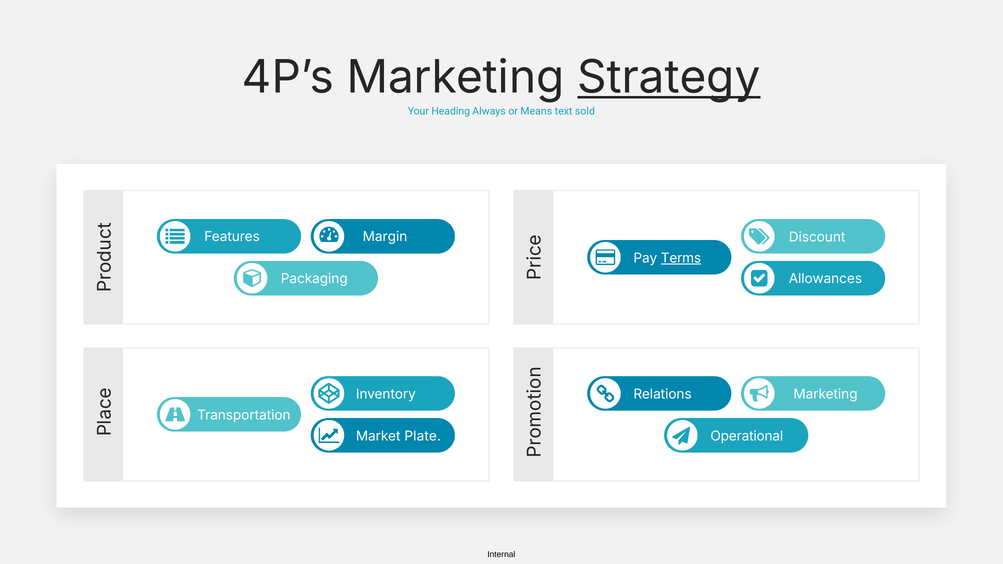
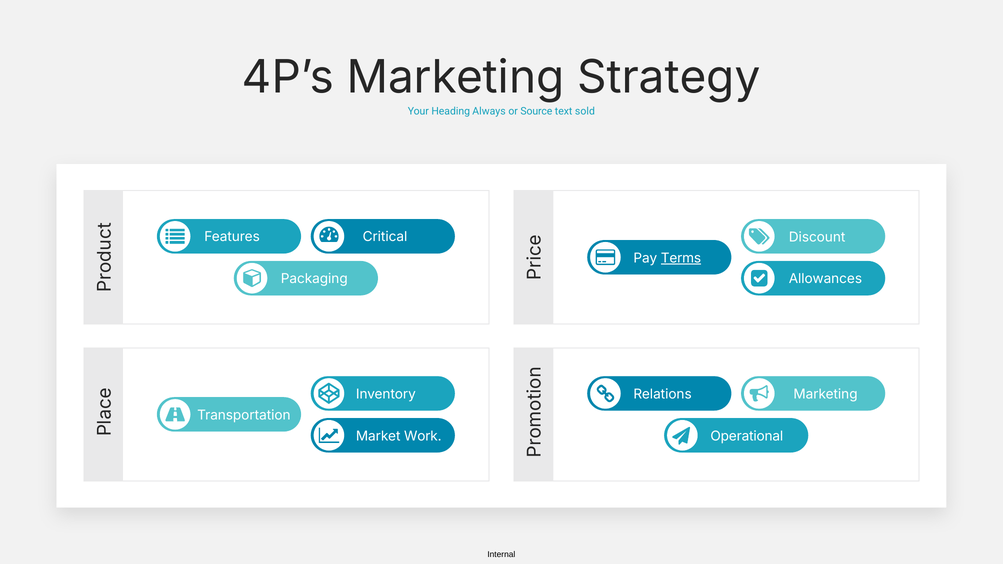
Strategy underline: present -> none (669, 78)
Means: Means -> Source (536, 111)
Margin: Margin -> Critical (385, 237)
Plate: Plate -> Work (423, 436)
